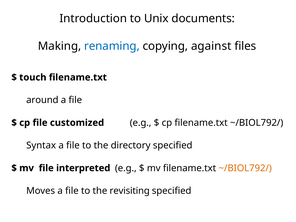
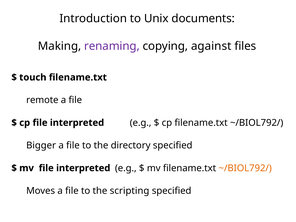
renaming colour: blue -> purple (112, 46)
around: around -> remote (42, 100)
cp file customized: customized -> interpreted (77, 123)
Syntax: Syntax -> Bigger (41, 145)
revisiting: revisiting -> scripting (130, 191)
